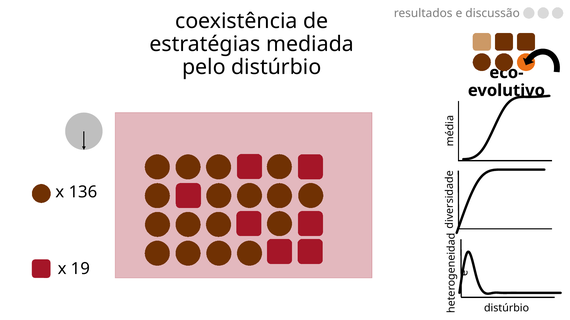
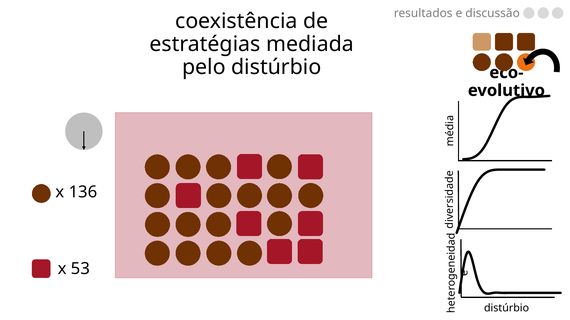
19: 19 -> 53 (80, 269)
